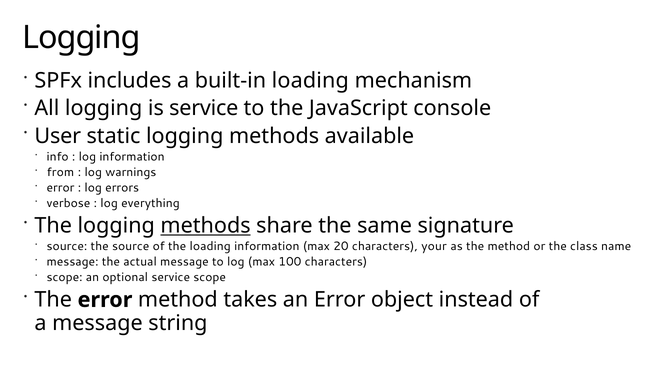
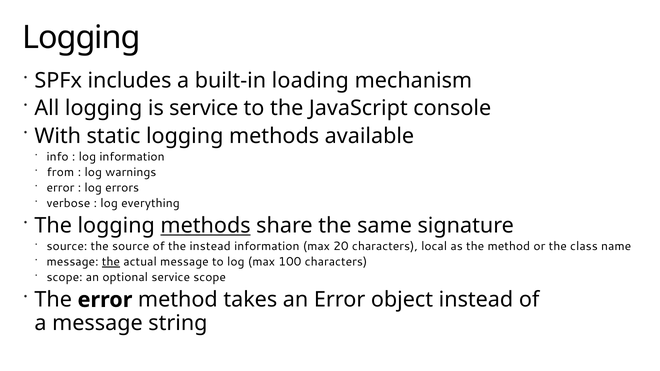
User: User -> With (58, 136)
the loading: loading -> instead (210, 246)
your: your -> local (434, 246)
the underline: none -> present (111, 262)
